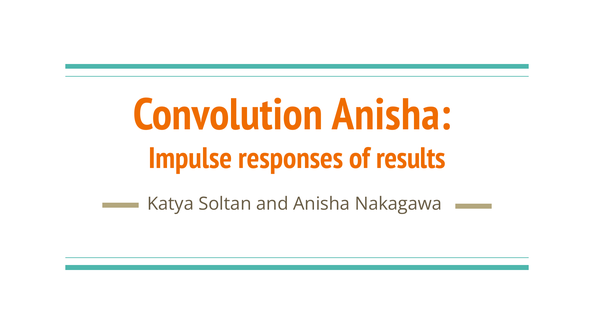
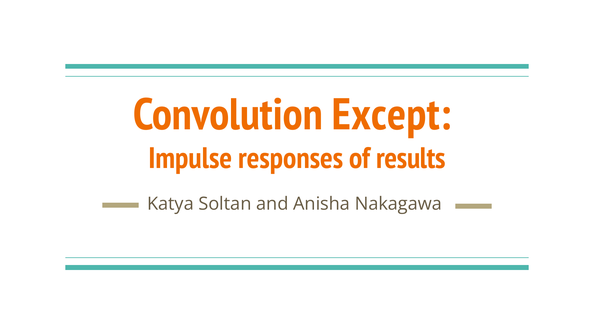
Convolution Anisha: Anisha -> Except (392, 115)
